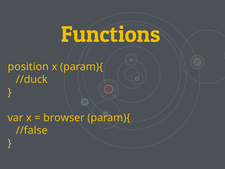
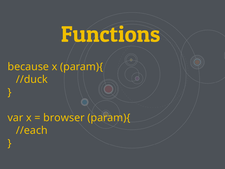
position: position -> because (28, 67)
//false: //false -> //each (32, 130)
